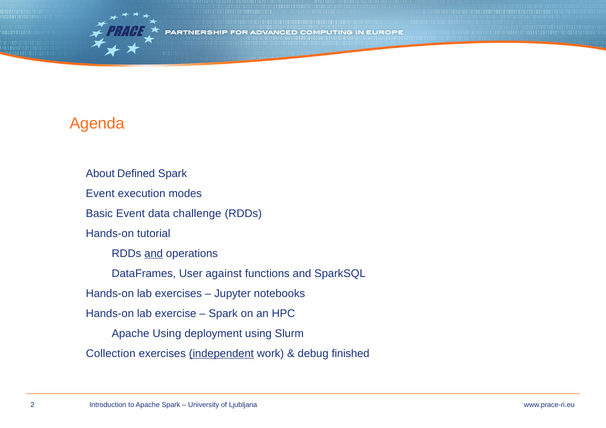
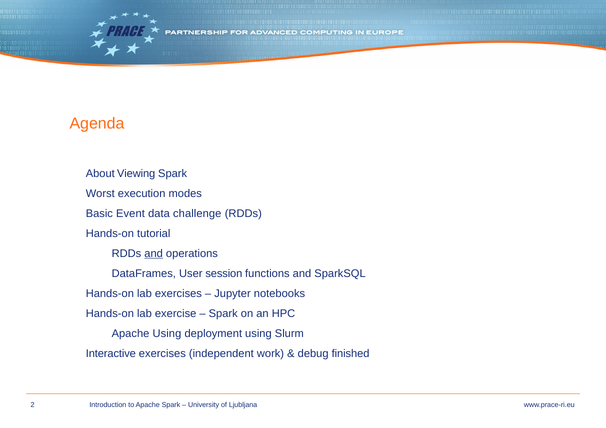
Defined: Defined -> Viewing (136, 174)
Event: Event -> Worst (100, 194)
against: against -> session (224, 274)
Collection: Collection -> Interactive (111, 354)
independent underline: present -> none (221, 354)
